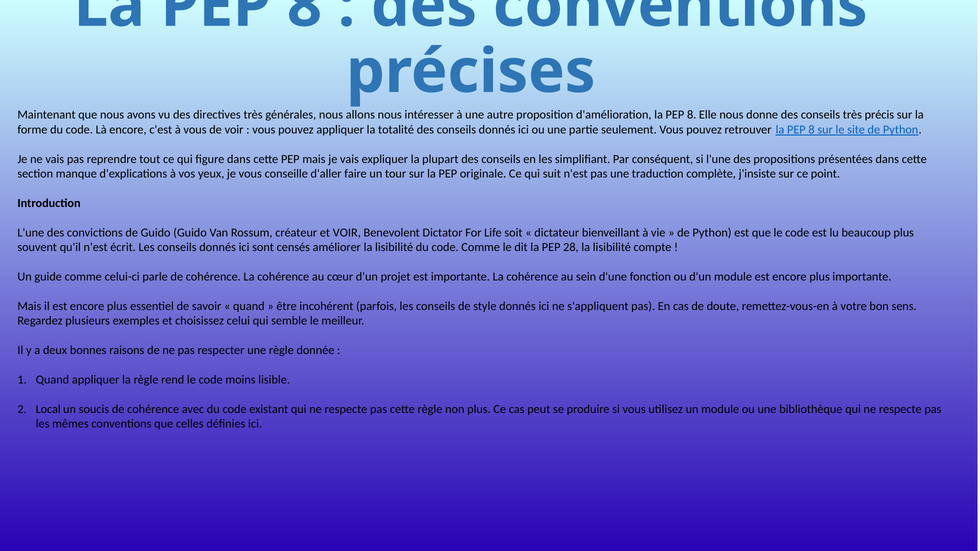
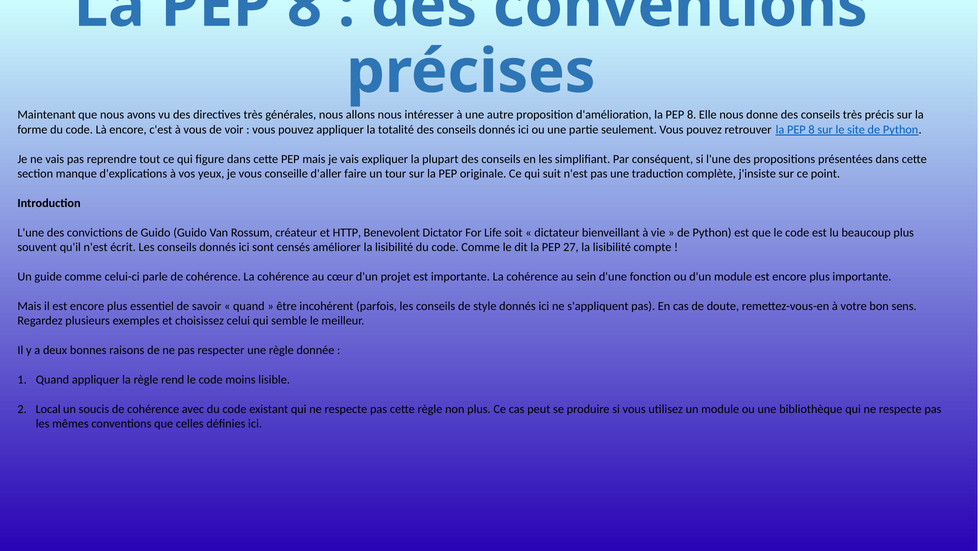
et VOIR: VOIR -> HTTP (347, 233)
28: 28 -> 27 (571, 247)
